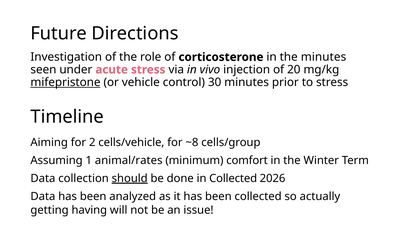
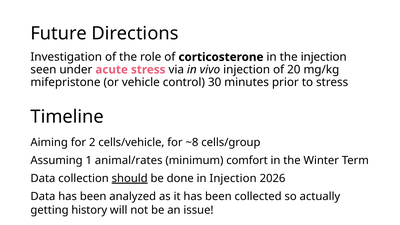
the minutes: minutes -> injection (324, 57)
mifepristone underline: present -> none (66, 82)
in Collected: Collected -> Injection (233, 178)
having: having -> history (89, 210)
